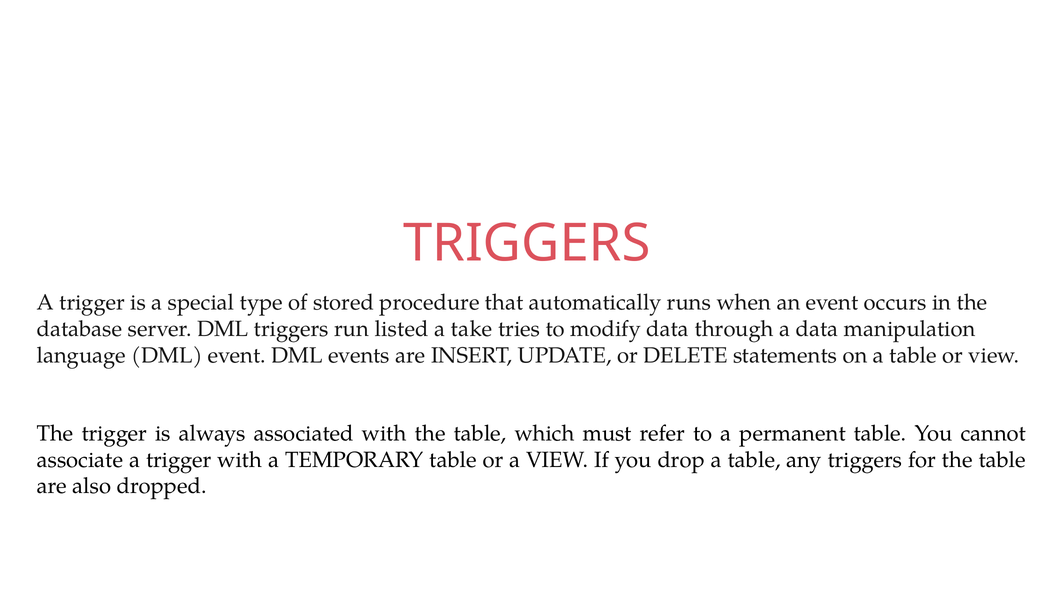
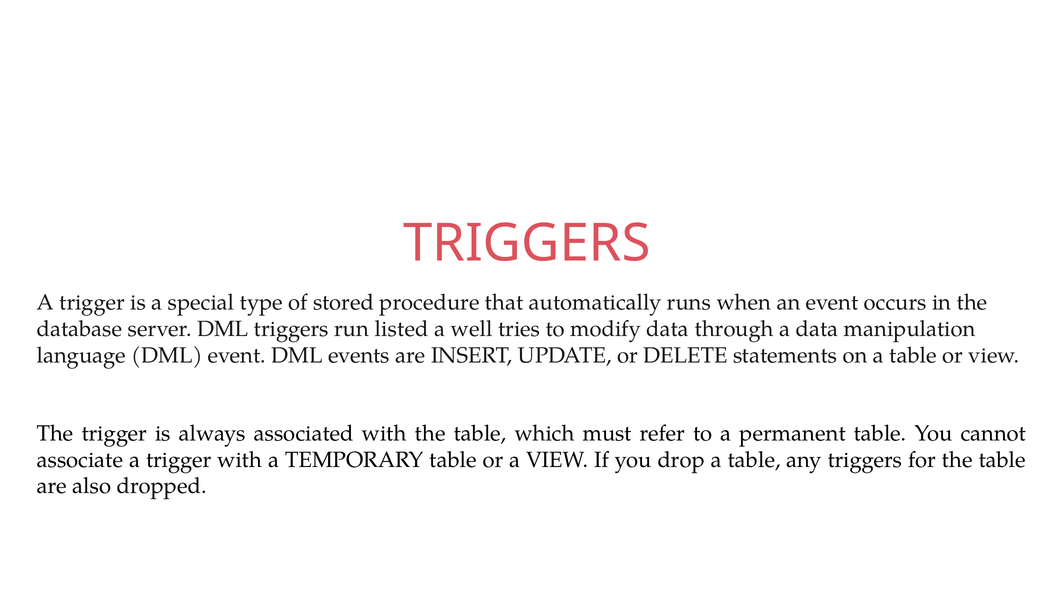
take: take -> well (472, 329)
